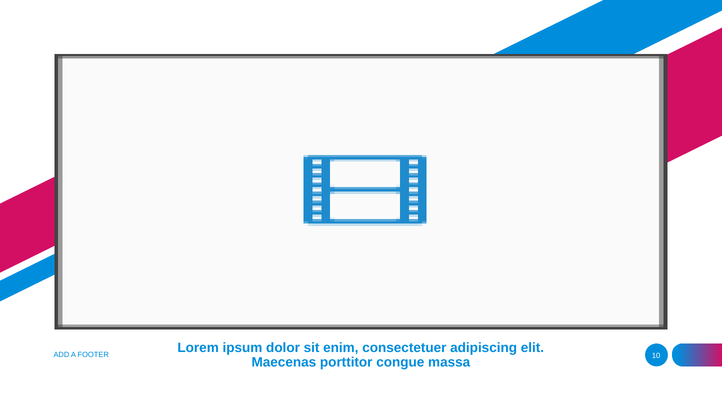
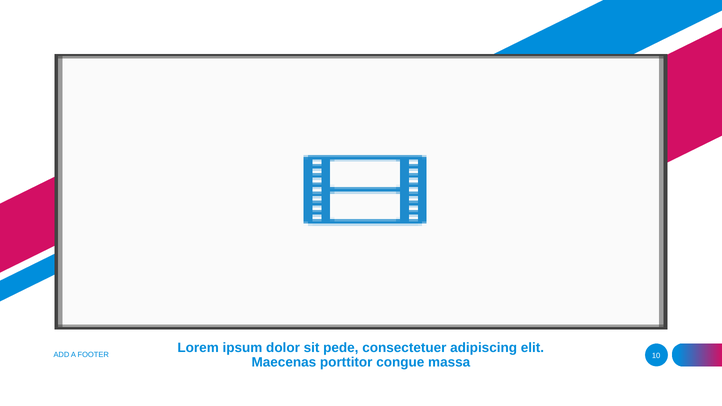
enim: enim -> pede (341, 348)
